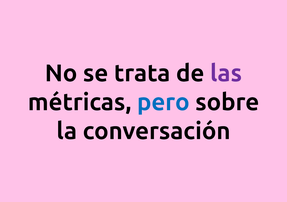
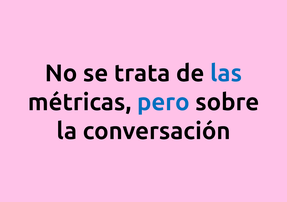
las colour: purple -> blue (226, 73)
